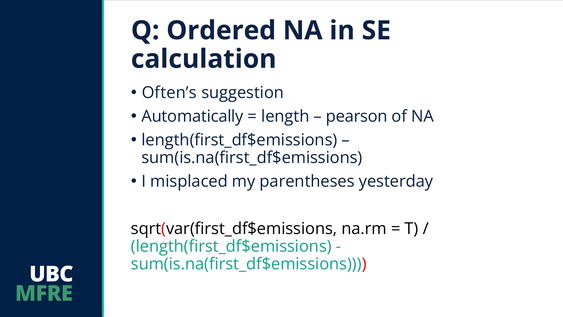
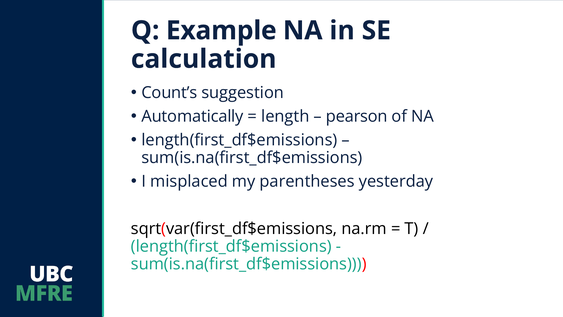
Ordered: Ordered -> Example (221, 31)
Often’s: Often’s -> Count’s (169, 93)
